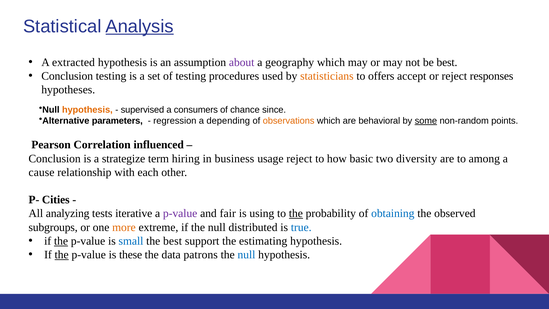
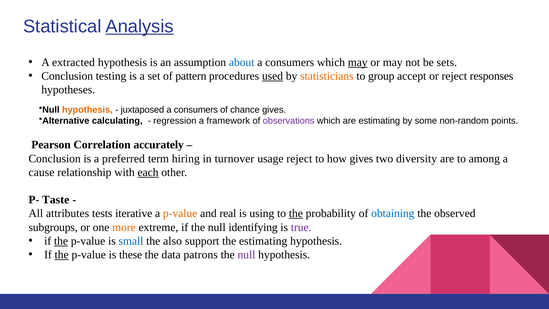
about colour: purple -> blue (242, 62)
geography: geography -> consumers (290, 62)
may underline: none -> present (358, 62)
be best: best -> sets (447, 62)
of testing: testing -> pattern (191, 76)
used underline: none -> present (273, 76)
offers: offers -> group (381, 76)
supervised: supervised -> juxtaposed (142, 110)
chance since: since -> gives (274, 110)
parameters: parameters -> calculating (117, 121)
depending: depending -> framework (228, 121)
observations colour: orange -> purple (289, 121)
are behavioral: behavioral -> estimating (379, 121)
some underline: present -> none (426, 121)
influenced: influenced -> accurately (159, 145)
strategize: strategize -> preferred (123, 158)
business: business -> turnover (234, 158)
how basic: basic -> gives (361, 158)
each underline: none -> present (148, 172)
Cities: Cities -> Taste (56, 200)
analyzing: analyzing -> attributes (68, 213)
p-value colour: purple -> orange (180, 213)
fair: fair -> real (228, 213)
distributed: distributed -> identifying (253, 227)
true colour: blue -> purple (301, 227)
the best: best -> also (173, 241)
null colour: blue -> purple (246, 255)
